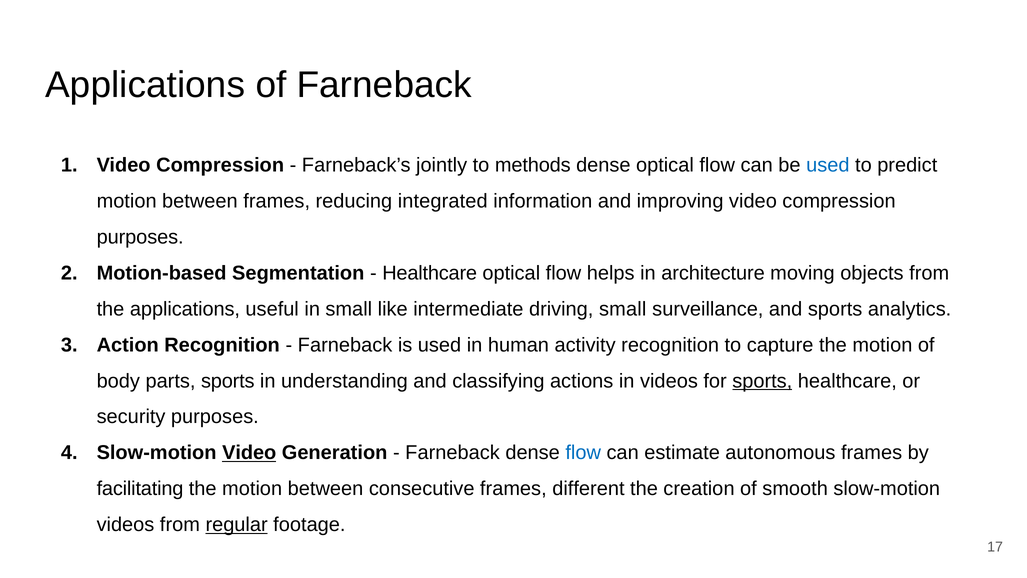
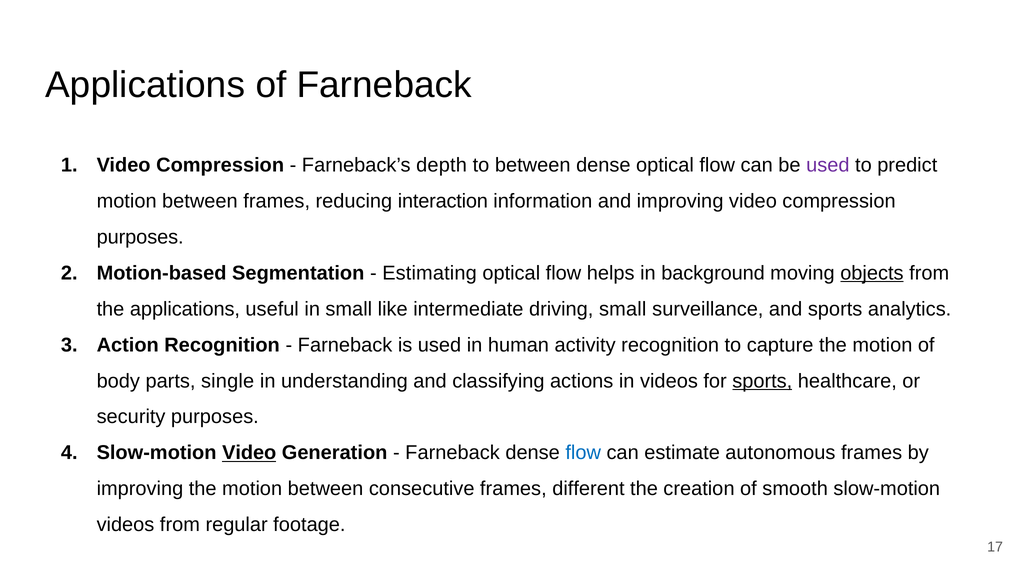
jointly: jointly -> depth (442, 165)
to methods: methods -> between (533, 165)
used colour: blue -> purple (828, 165)
integrated: integrated -> interaction (443, 201)
Healthcare: Healthcare -> Estimating (429, 273)
architecture: architecture -> background (713, 273)
objects underline: none -> present (872, 273)
parts sports: sports -> single (228, 381)
facilitating: facilitating -> improving (140, 489)
regular underline: present -> none (237, 524)
